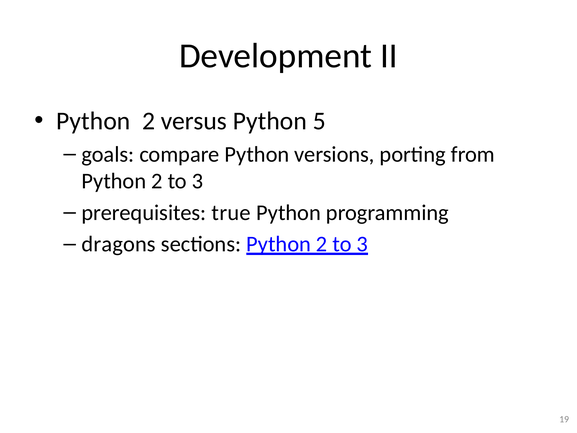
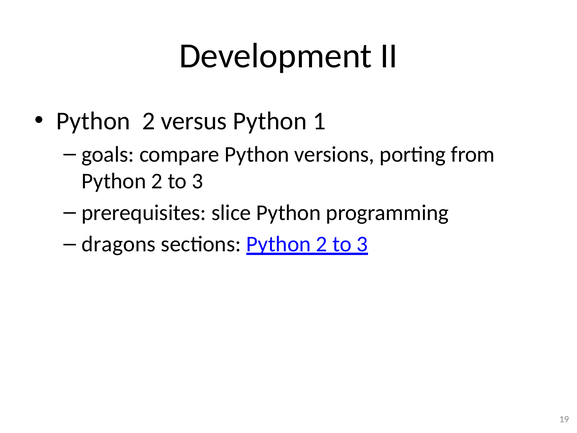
5: 5 -> 1 (319, 121)
true: true -> slice (231, 213)
